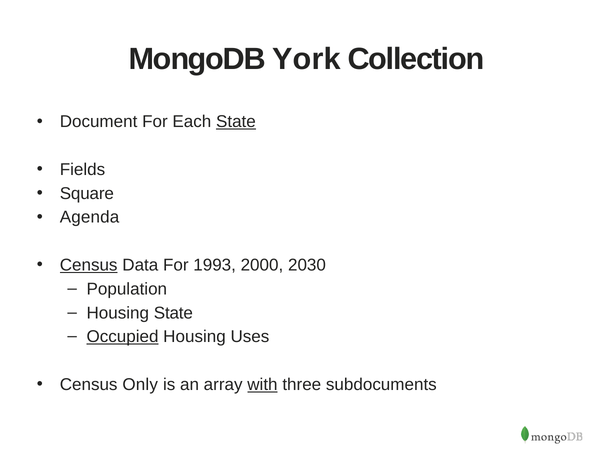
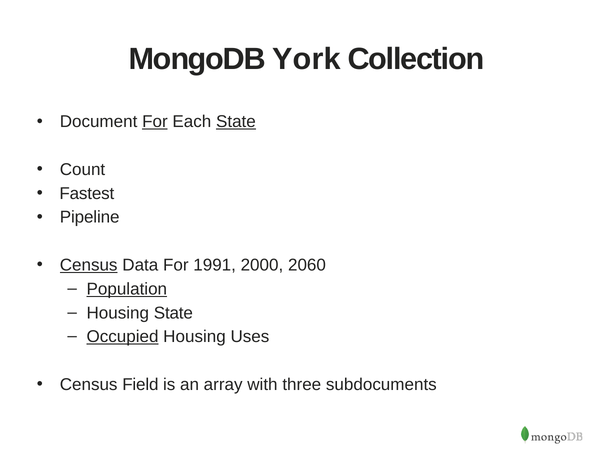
For underline: none -> present (155, 122)
Fields: Fields -> Count (82, 170)
Square: Square -> Fastest (87, 193)
Agenda: Agenda -> Pipeline (90, 217)
1993: 1993 -> 1991 (215, 265)
2030: 2030 -> 2060 (307, 265)
Population underline: none -> present (127, 289)
Only: Only -> Field (140, 384)
with underline: present -> none (262, 384)
